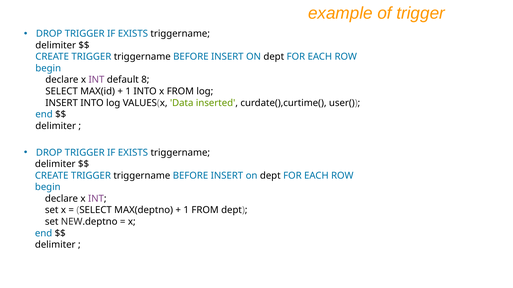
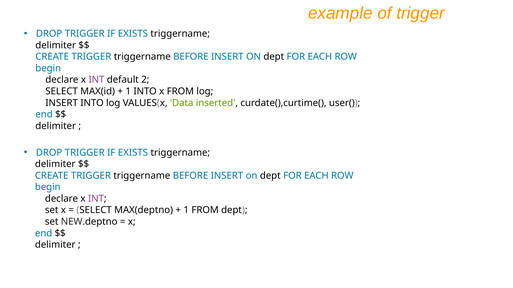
8: 8 -> 2 (145, 80)
